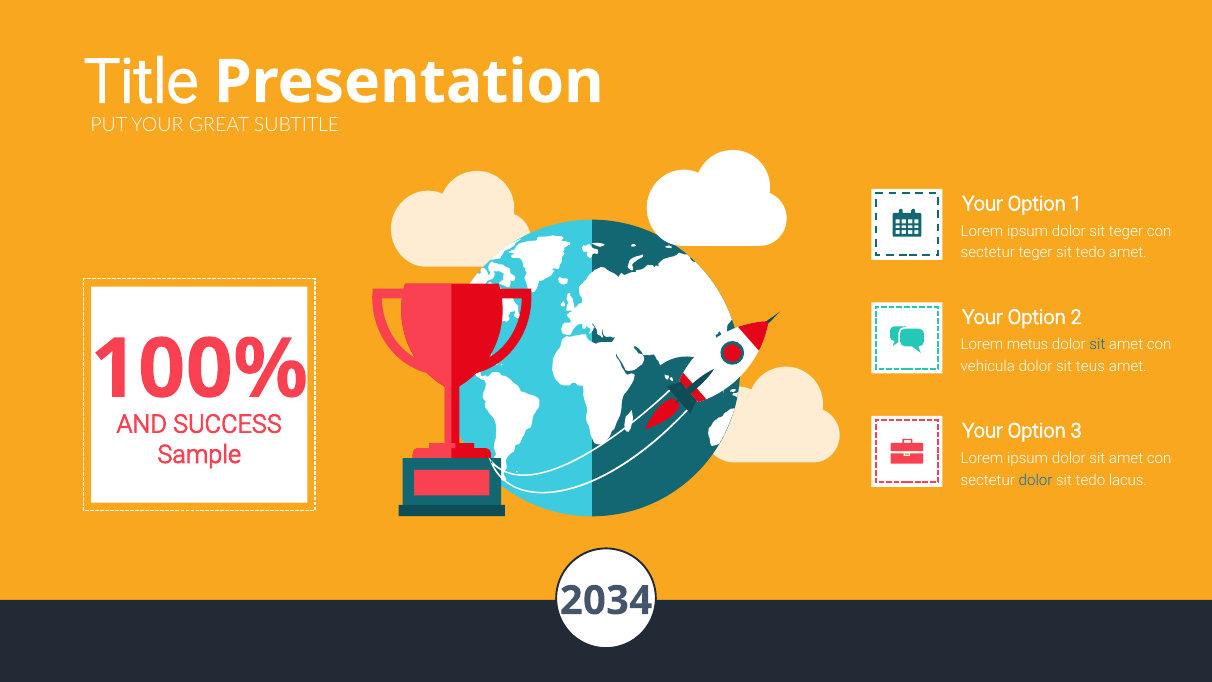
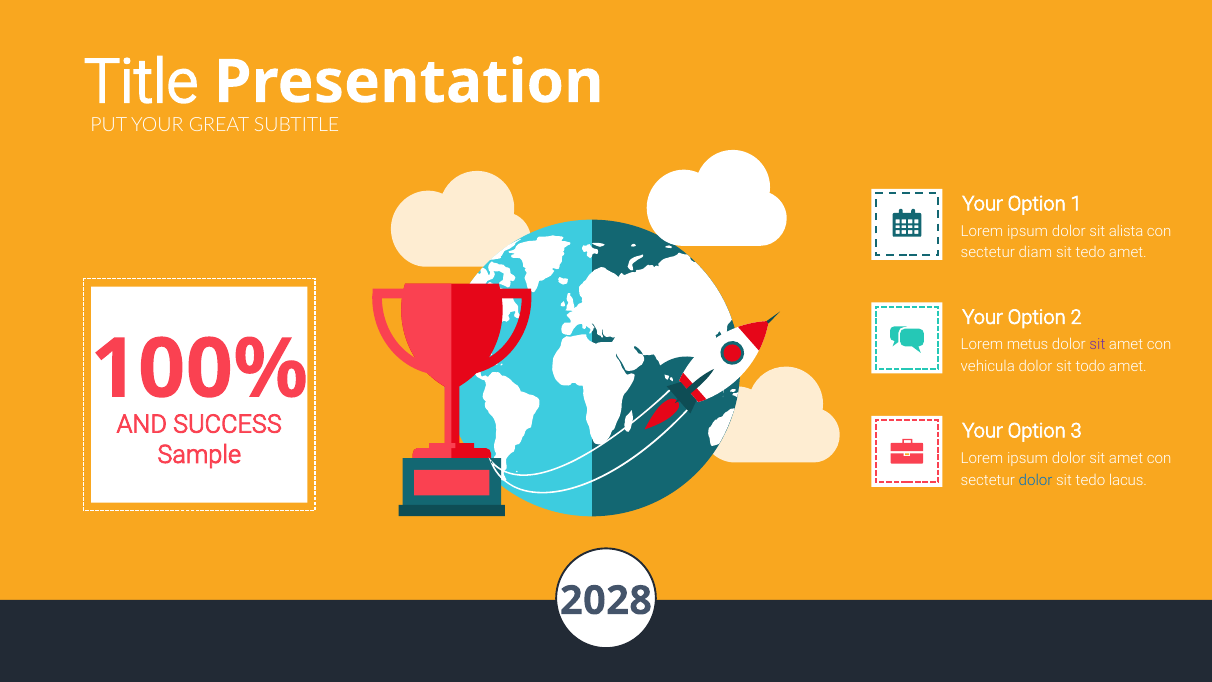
sit teger: teger -> alista (1126, 231)
sectetur teger: teger -> diam (1035, 253)
sit colour: blue -> purple (1097, 345)
teus: teus -> todo (1091, 366)
2034: 2034 -> 2028 (606, 601)
